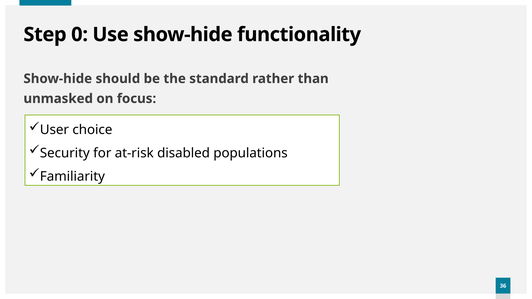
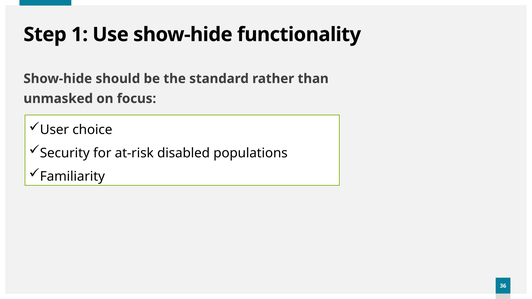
0: 0 -> 1 (80, 35)
